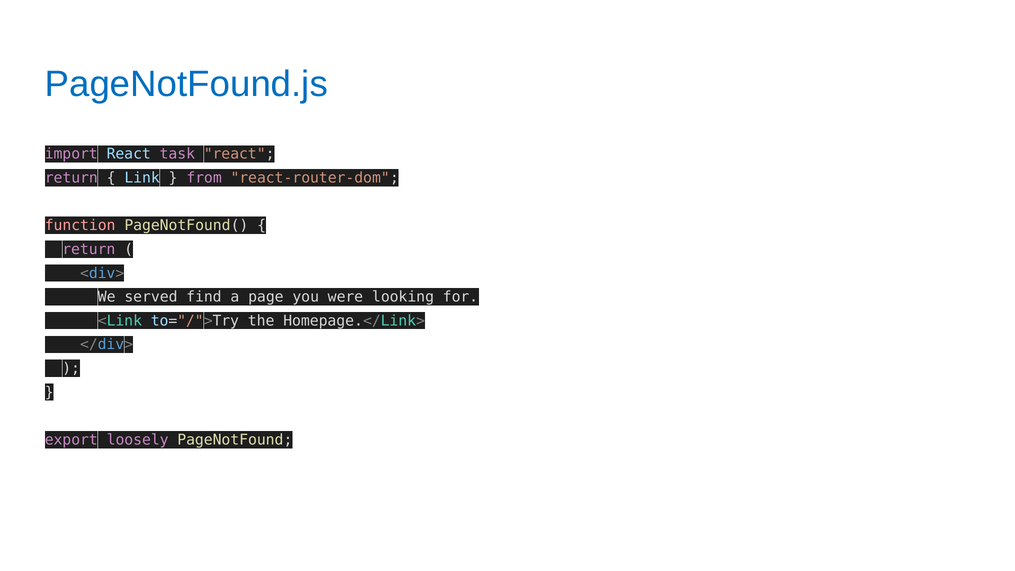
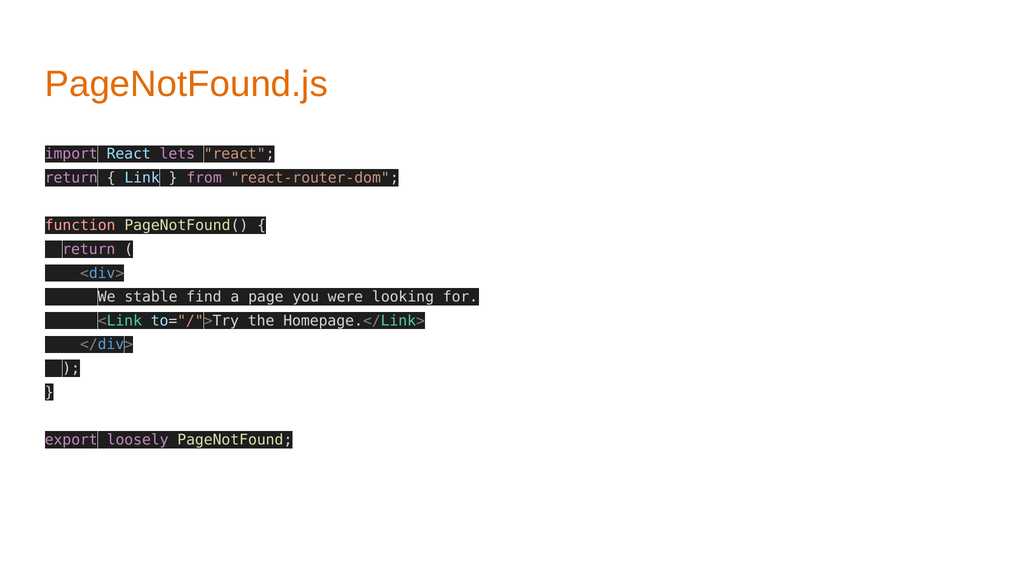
PageNotFound.js colour: blue -> orange (186, 84)
task: task -> lets (177, 154)
served: served -> stable (151, 297)
